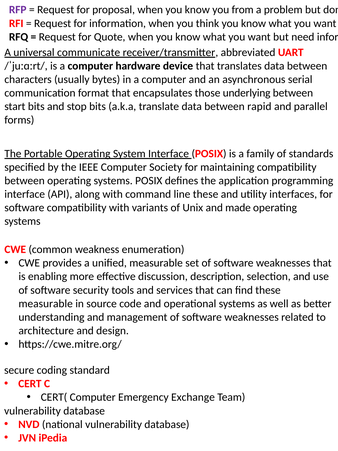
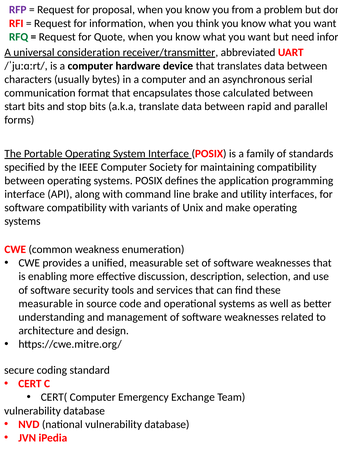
RFQ colour: black -> green (19, 37)
communicate: communicate -> consideration (89, 52)
underlying: underlying -> calculated (247, 93)
line these: these -> brake (206, 194)
made: made -> make (238, 208)
